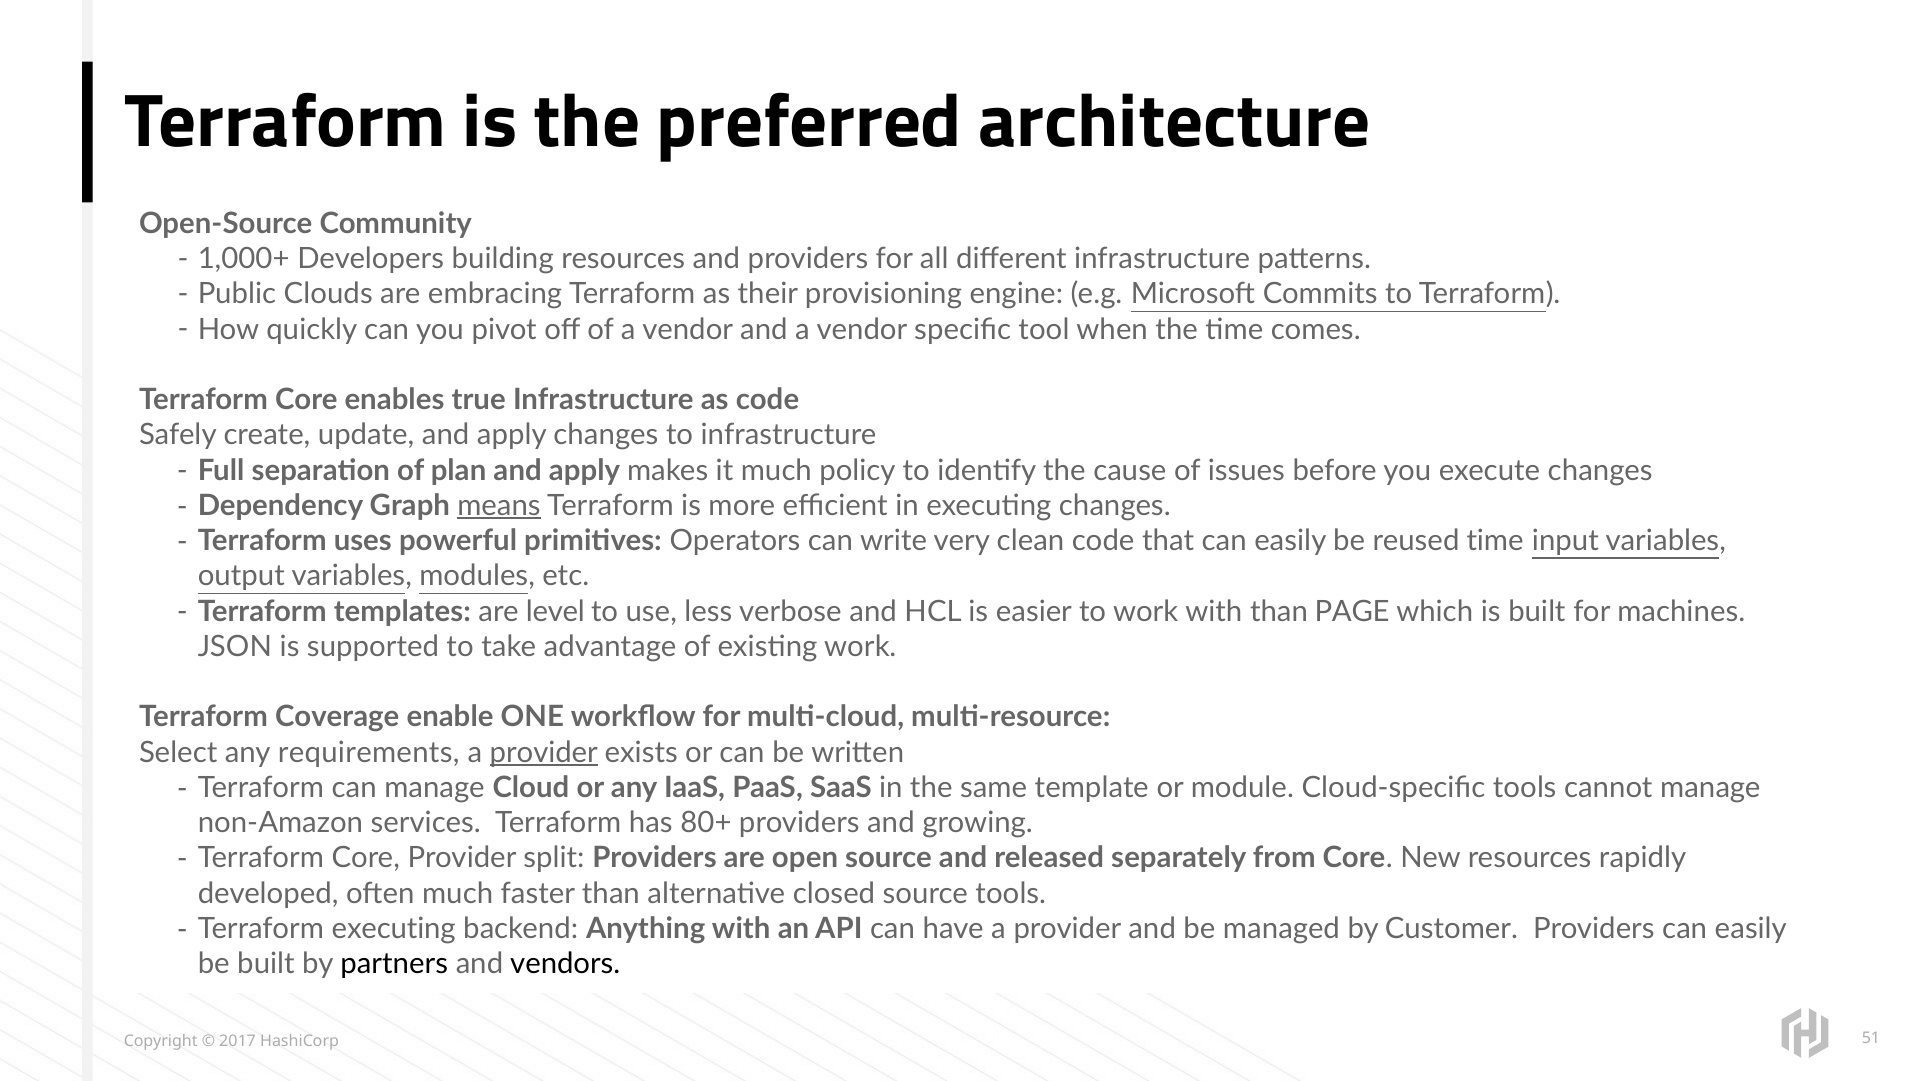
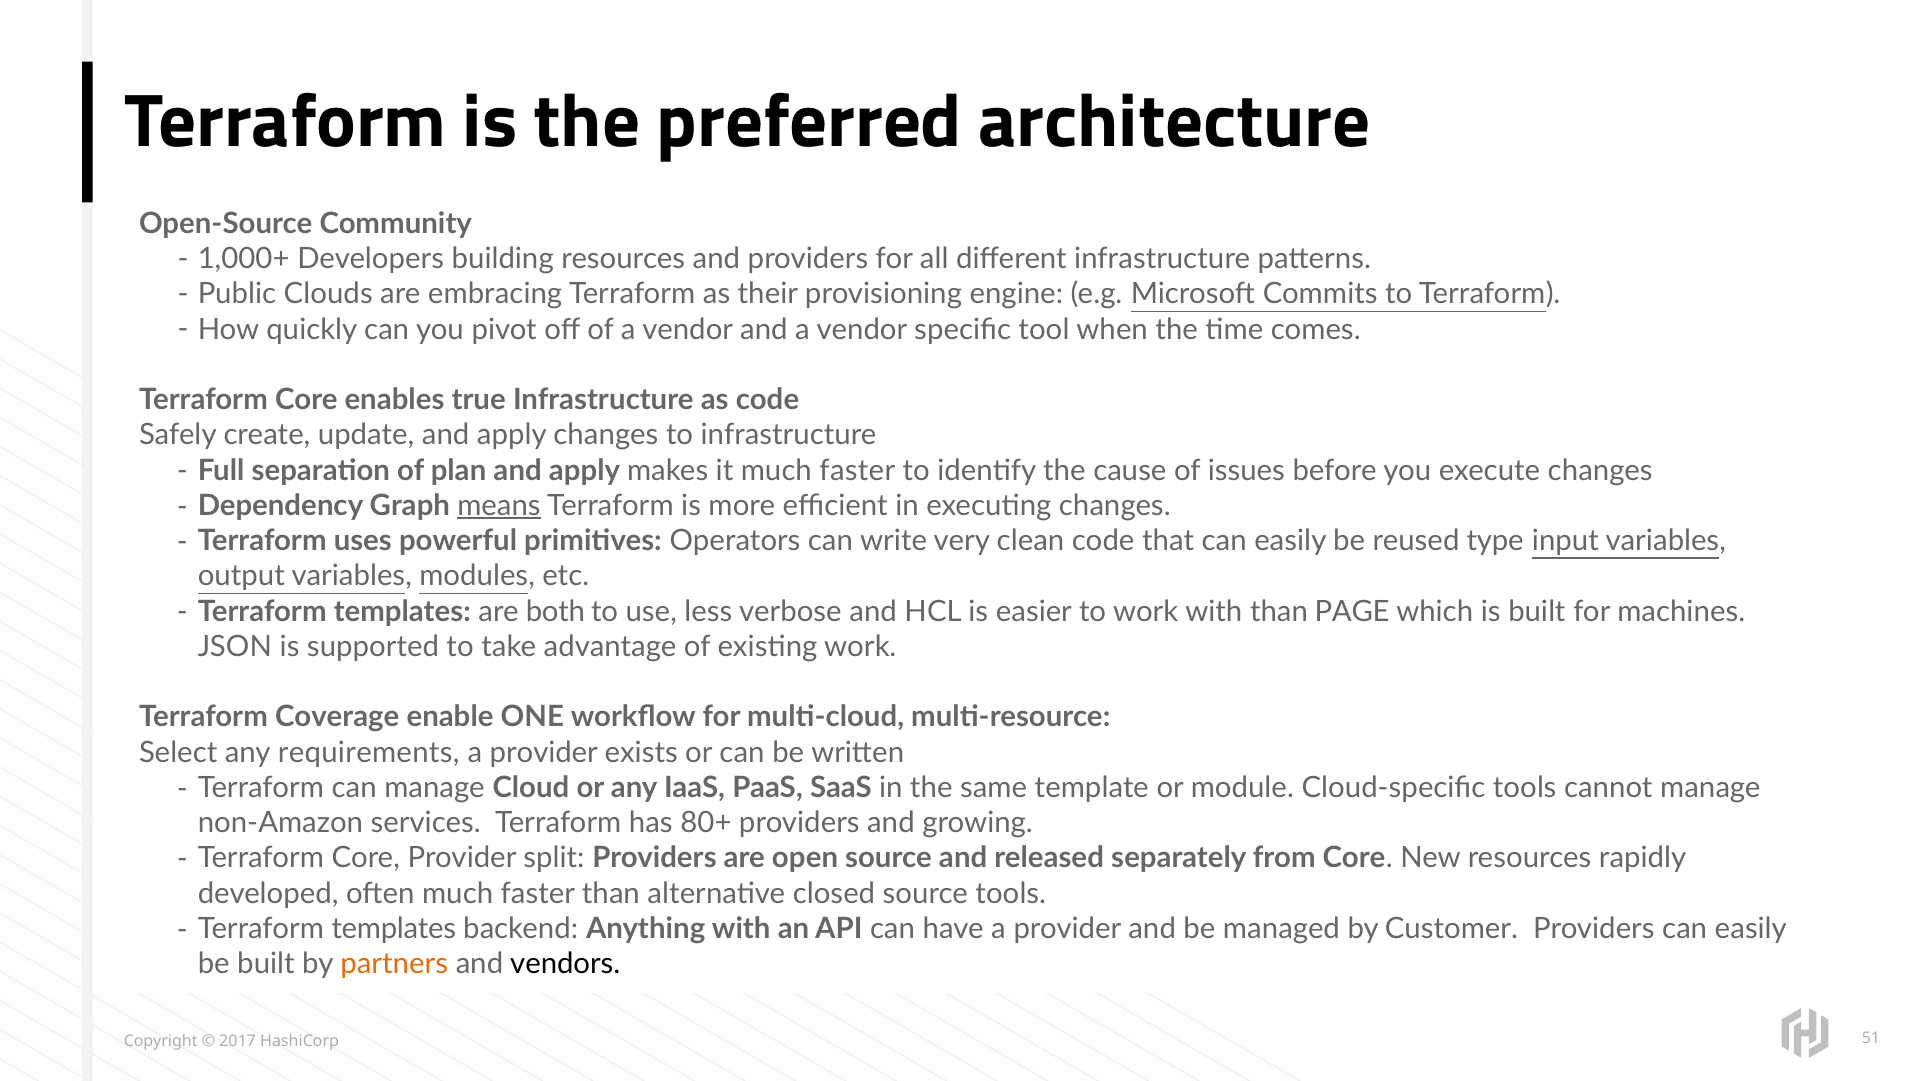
it much policy: policy -> faster (857, 471)
reused time: time -> type (1495, 541)
level: level -> both (555, 612)
provider underline: present -> none (544, 753)
executing: executing -> templates (394, 929)
partners colour: black -> orange (394, 964)
